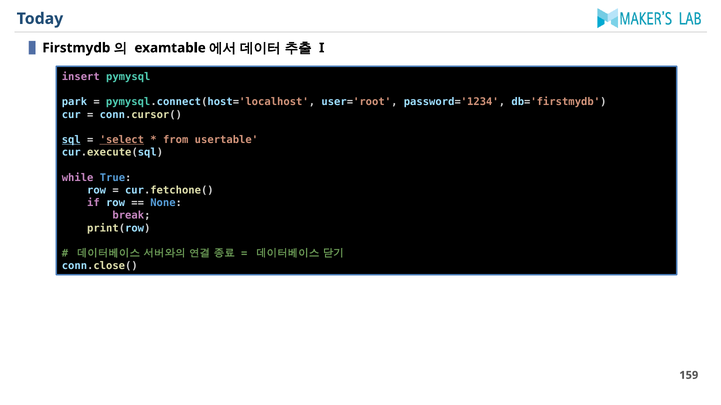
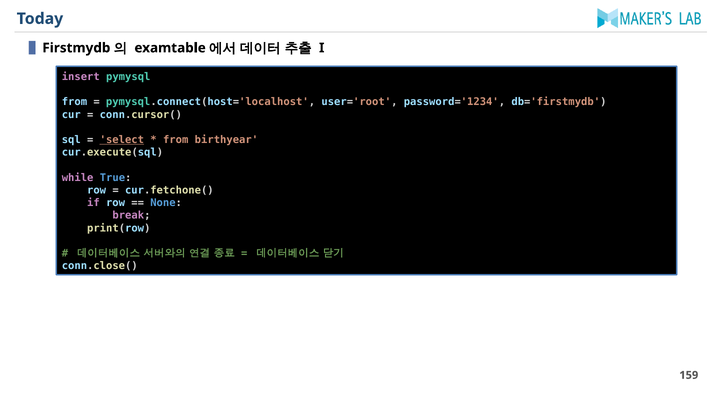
park: park -> from (74, 102)
sql underline: present -> none (71, 140)
usertable: usertable -> birthyear (226, 140)
